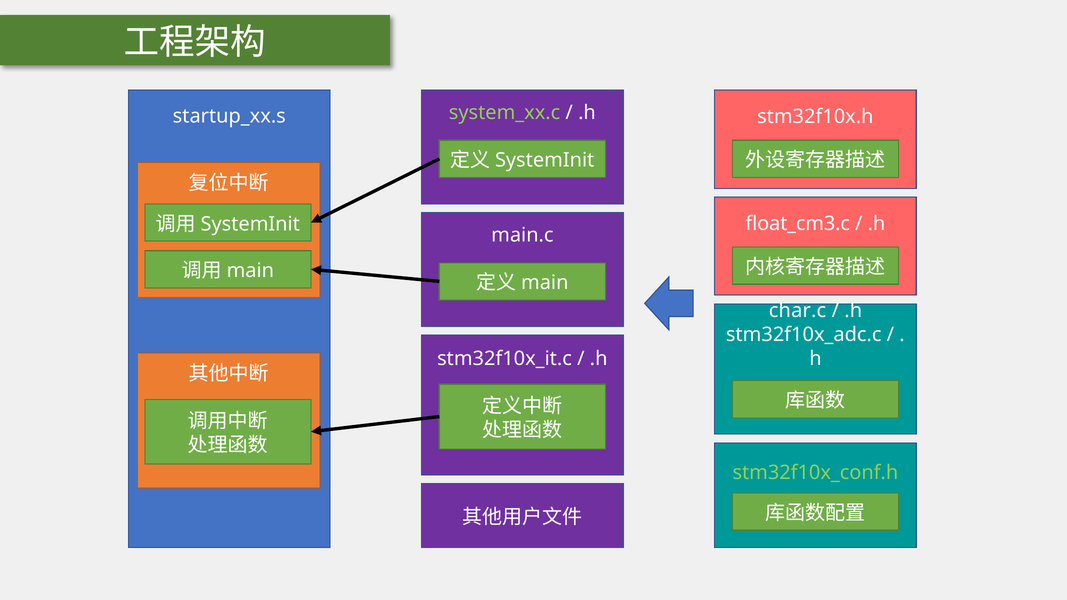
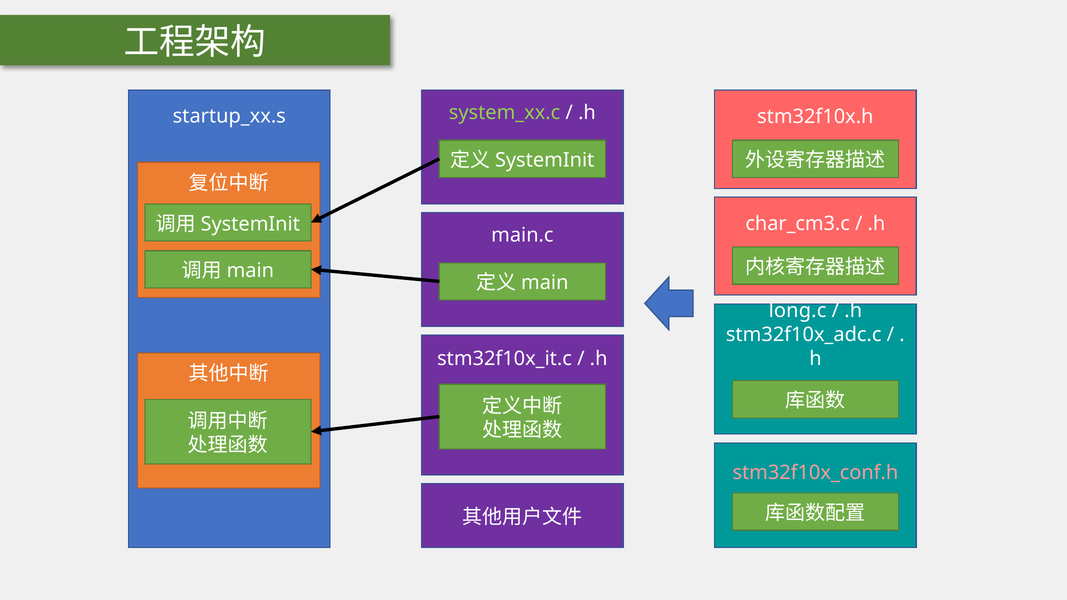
float_cm3.c: float_cm3.c -> char_cm3.c (798, 224)
char.c: char.c -> long.c (797, 311)
stm32f10x_conf.h colour: light green -> pink (815, 473)
